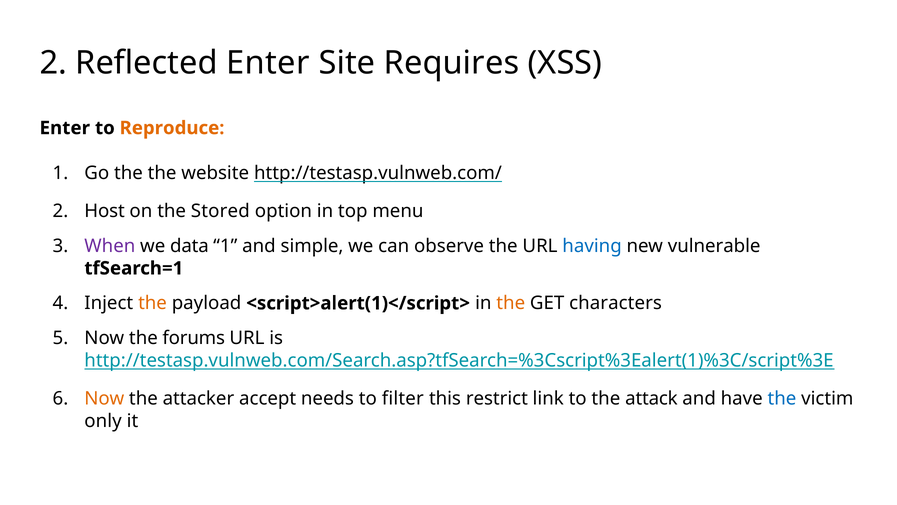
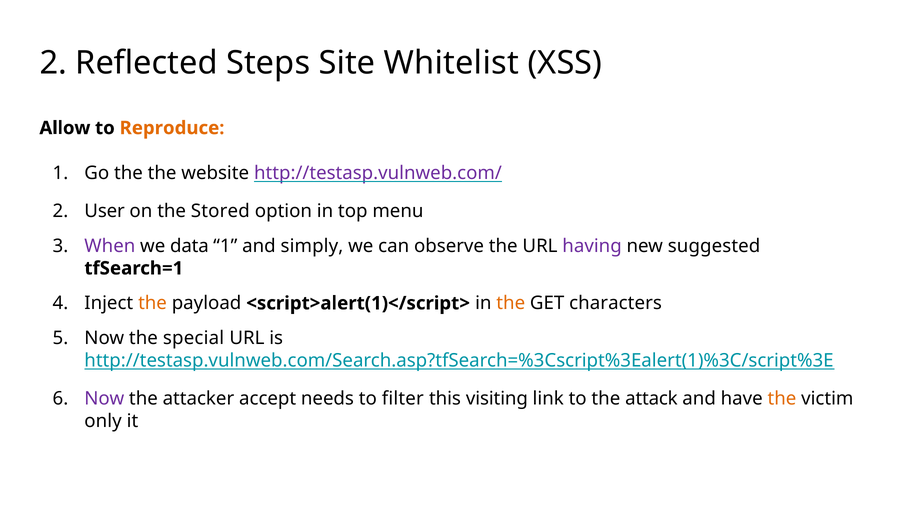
Reflected Enter: Enter -> Steps (268, 63)
Requires: Requires -> Whitelist (451, 63)
Enter: Enter -> Allow (65, 128)
http://testasp.vulnweb.com/ colour: black -> purple (378, 173)
Host: Host -> User (105, 211)
simple: simple -> simply (312, 246)
having colour: blue -> purple (592, 246)
vulnerable: vulnerable -> suggested (714, 246)
forums: forums -> special (194, 338)
Now colour: orange -> purple (104, 398)
restrict: restrict -> visiting (497, 398)
the colour: blue -> orange (782, 398)
